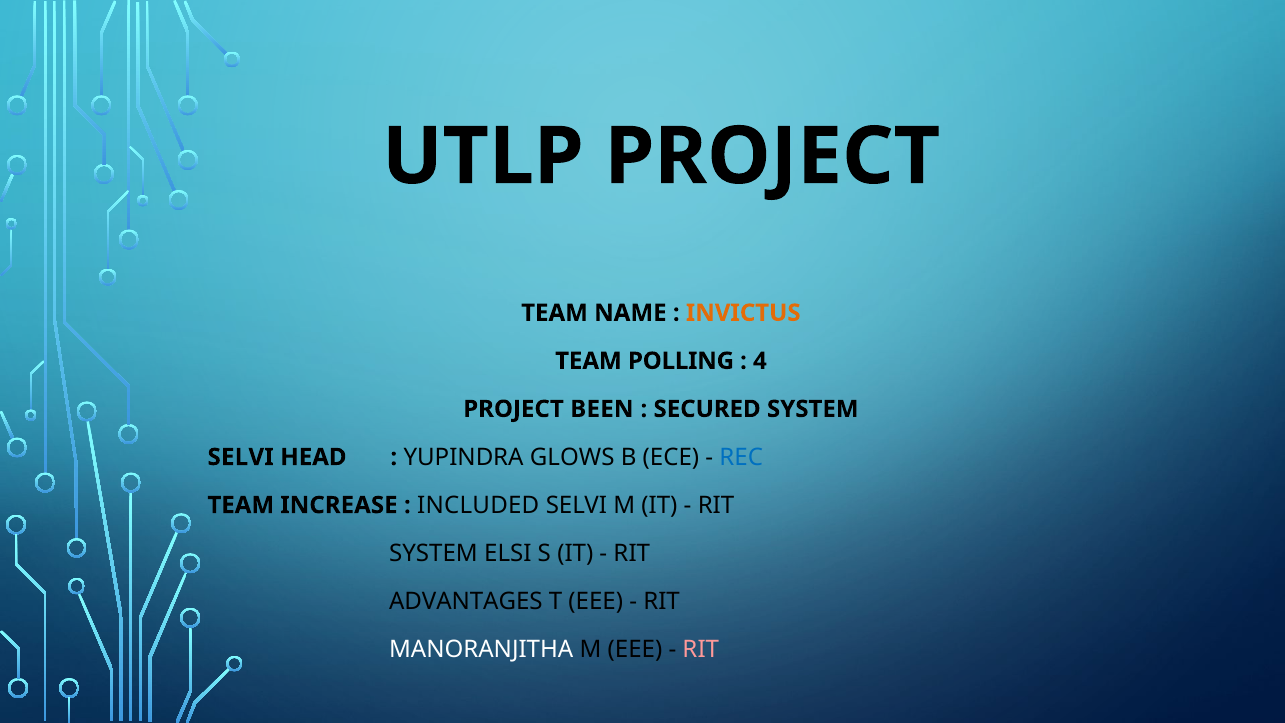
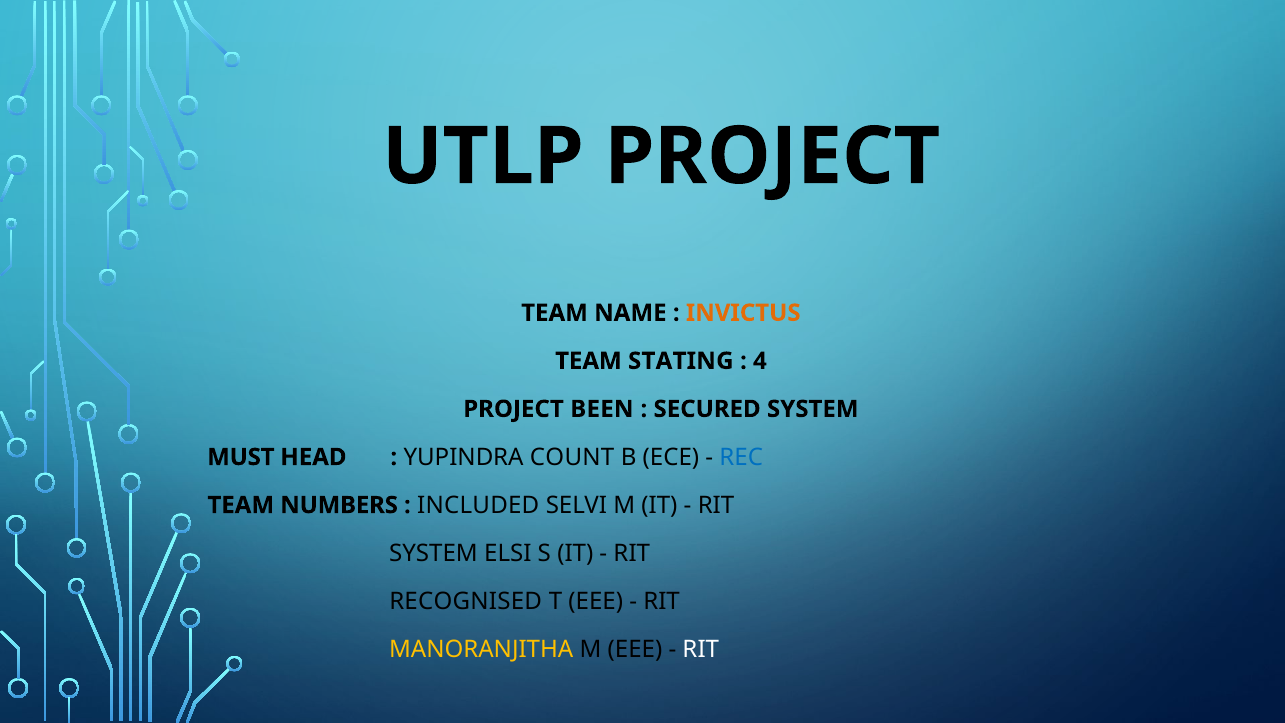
POLLING: POLLING -> STATING (681, 361)
SELVI: SELVI -> MUST (241, 457)
GLOWS: GLOWS -> COUNT (572, 457)
INCREASE: INCREASE -> NUMBERS (339, 505)
ADVANTAGES: ADVANTAGES -> RECOGNISED (466, 601)
MANORANJITHA colour: white -> yellow (481, 649)
RIT colour: pink -> white (701, 649)
